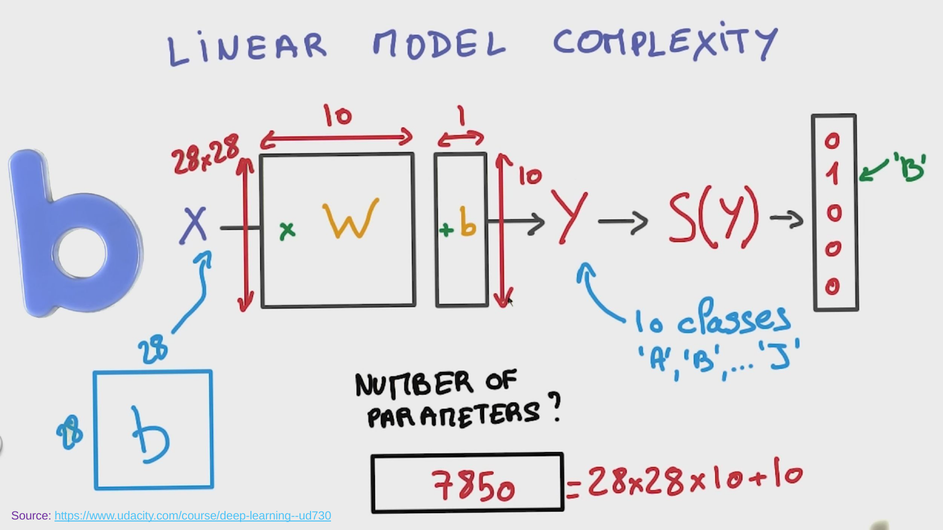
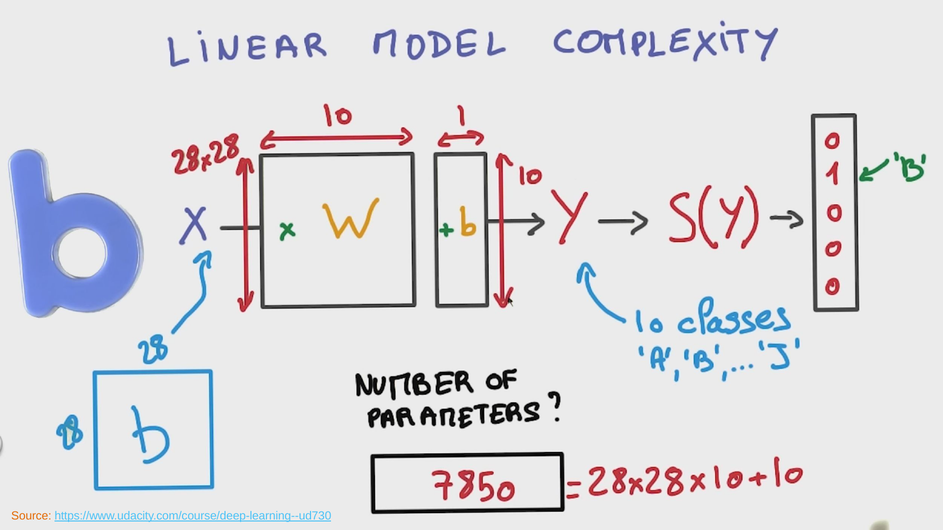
Source colour: purple -> orange (31, 516)
